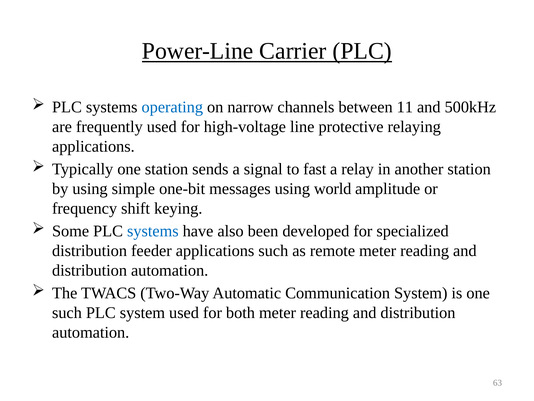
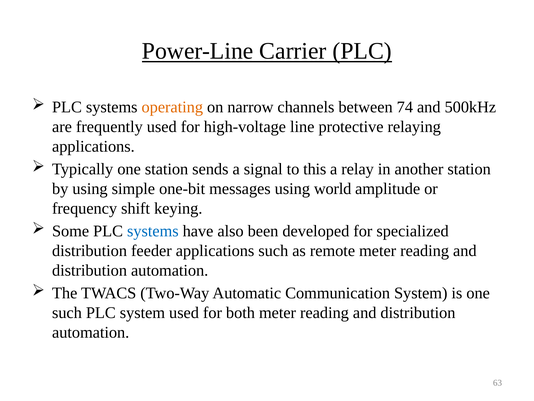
operating colour: blue -> orange (172, 107)
11: 11 -> 74 (405, 107)
fast: fast -> this (315, 169)
